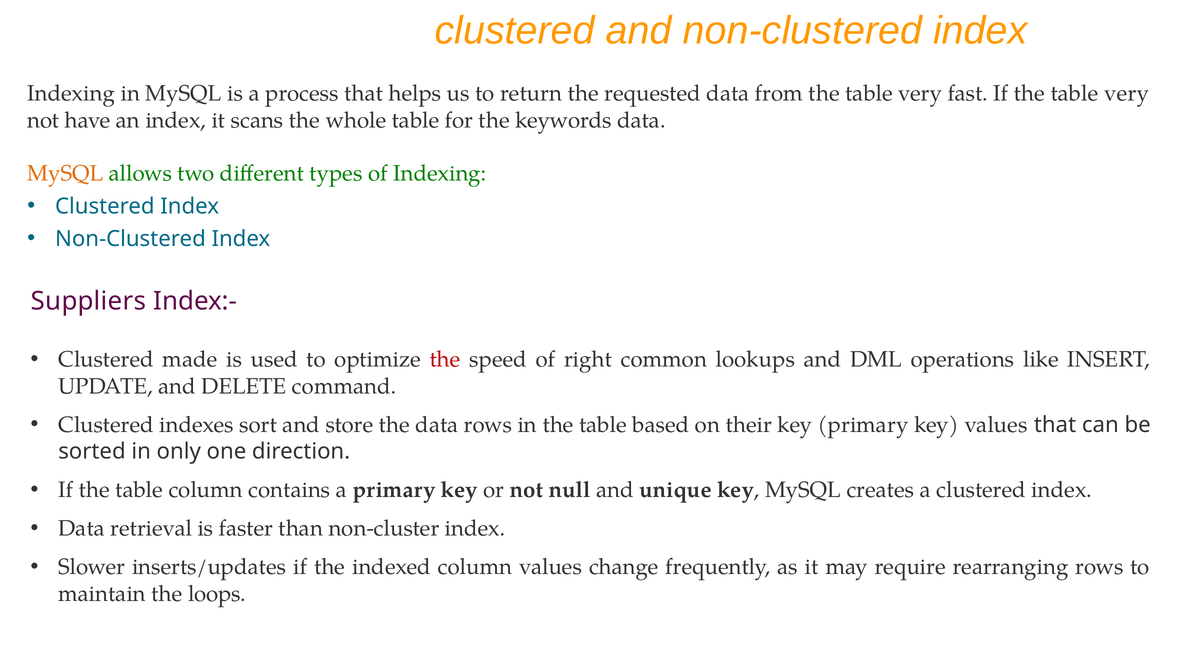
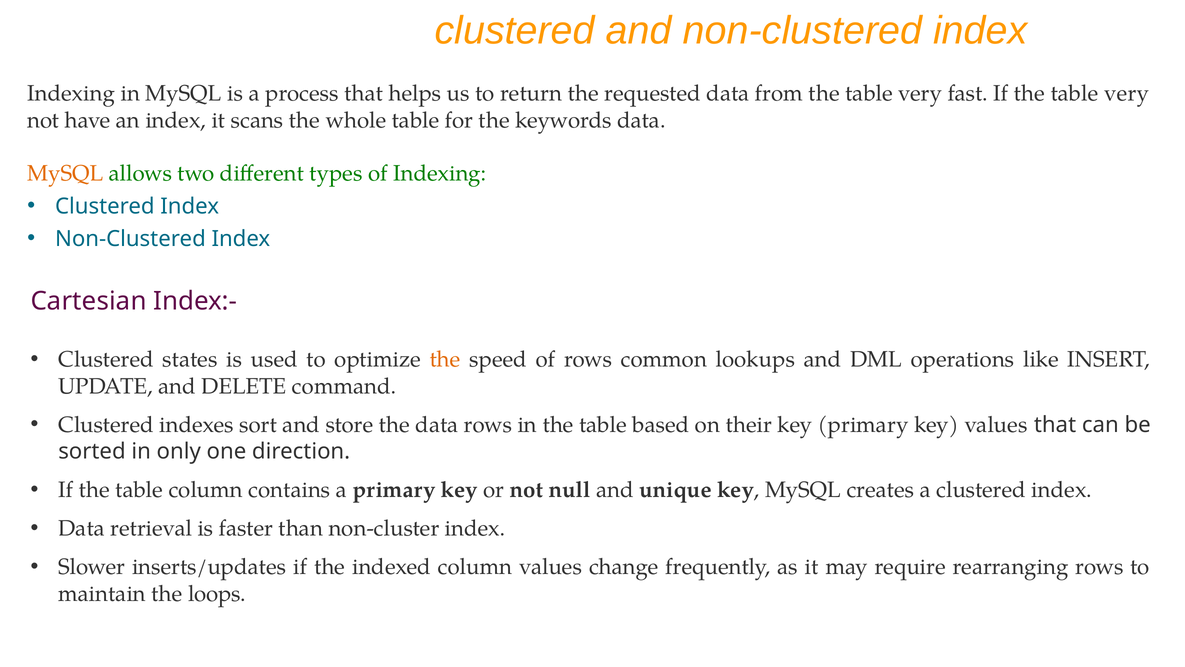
Suppliers: Suppliers -> Cartesian (89, 301)
made: made -> states (190, 359)
the colour: red -> orange (445, 359)
of right: right -> rows (588, 359)
